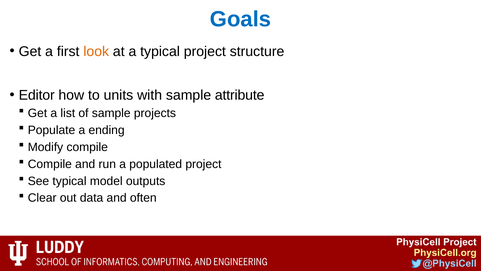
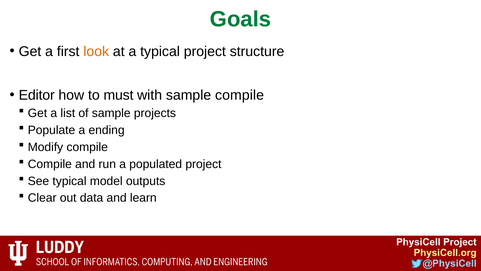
Goals colour: blue -> green (240, 19)
units: units -> must (119, 95)
sample attribute: attribute -> compile (240, 95)
often: often -> learn (143, 198)
